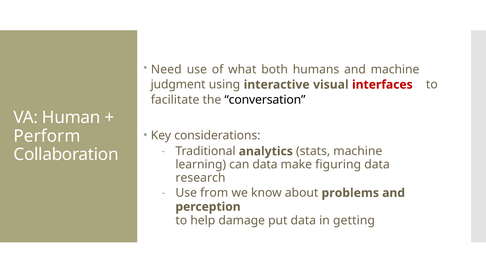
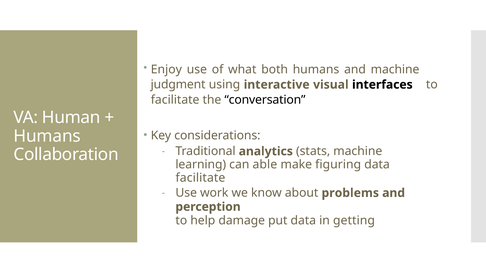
Need: Need -> Enjoy (166, 70)
interfaces colour: red -> black (382, 85)
Perform: Perform -> Humans (47, 136)
can data: data -> able (265, 165)
research: research -> facilitate (200, 178)
from: from -> work (214, 193)
